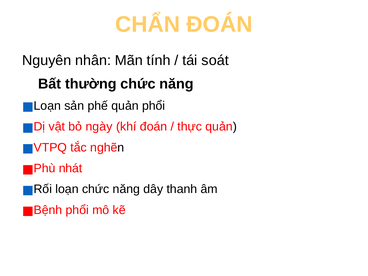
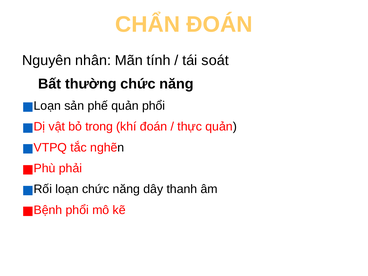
ngày: ngày -> trong (99, 127)
nhát: nhát -> phải (70, 168)
